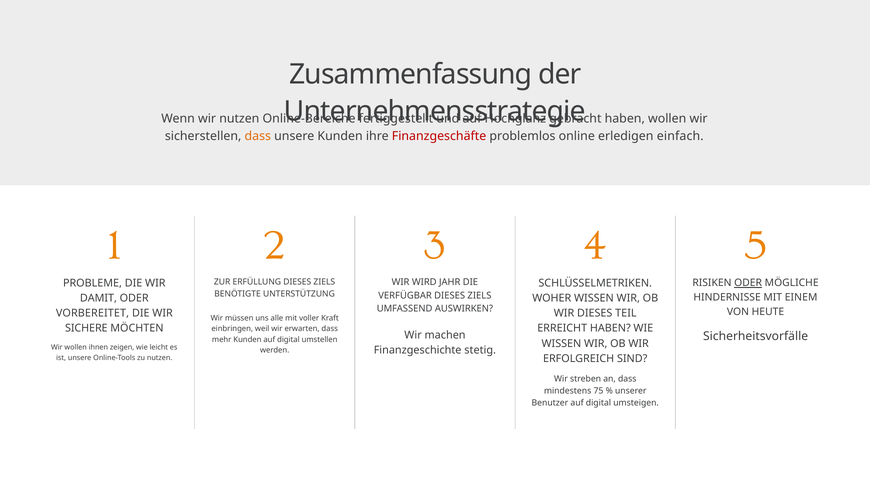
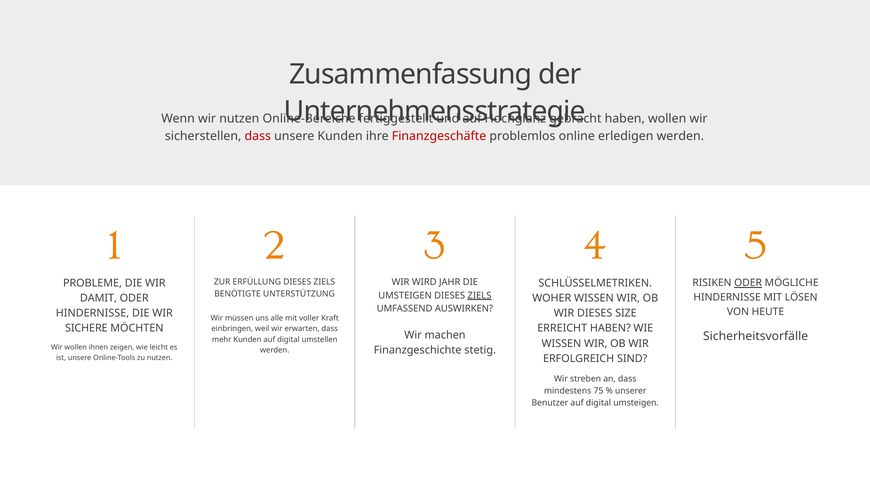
dass colour: orange -> red (258, 136)
erledigen einfach: einfach -> werden (680, 136)
VERFÜGBAR: VERFÜGBAR -> UMSTEIGEN (405, 296)
ZIELS underline: none -> present (479, 296)
EINEM: EINEM -> LÖSEN (801, 298)
VORBEREITET: VORBEREITET -> HINDERNISSE (93, 314)
TEIL: TEIL -> SIZE (626, 314)
